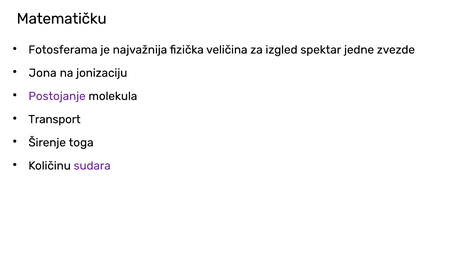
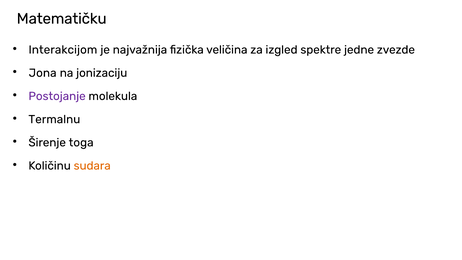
Fotosferama: Fotosferama -> Interakcijom (63, 50)
spektar: spektar -> spektre (321, 50)
Transport: Transport -> Termalnu (54, 119)
sudara colour: purple -> orange (92, 166)
